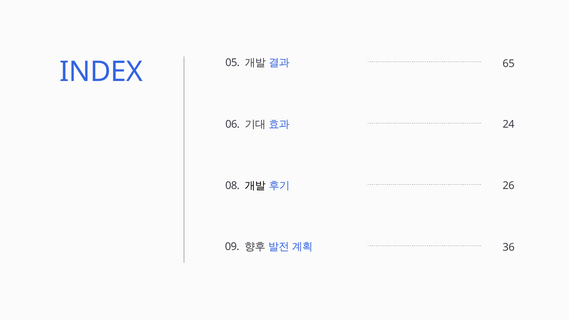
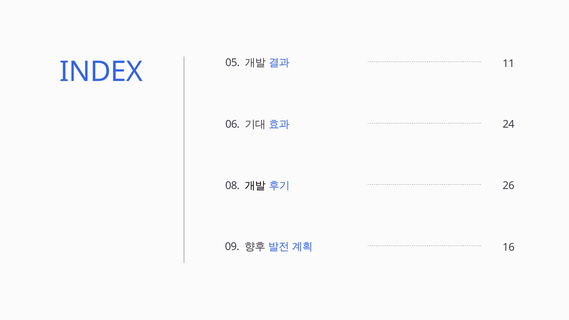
65: 65 -> 11 (509, 64)
36: 36 -> 16 (509, 247)
